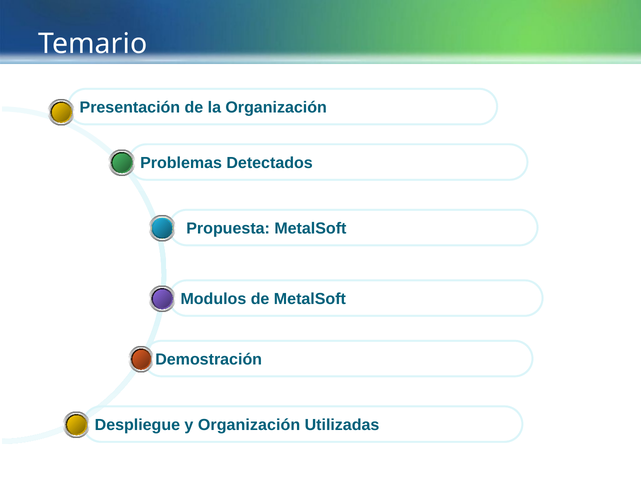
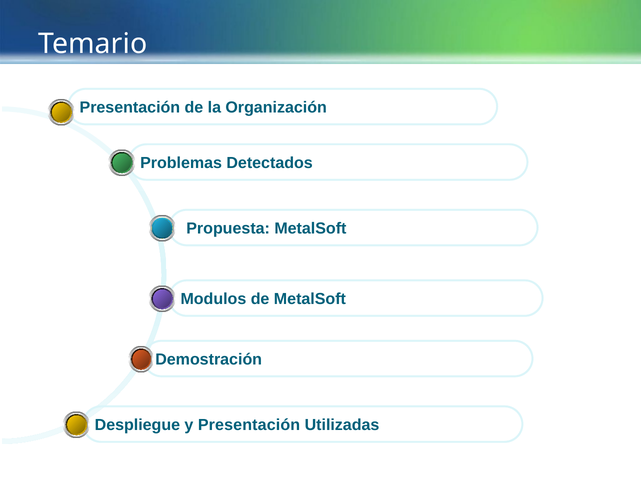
y Organización: Organización -> Presentación (249, 426)
